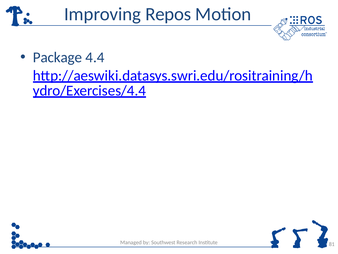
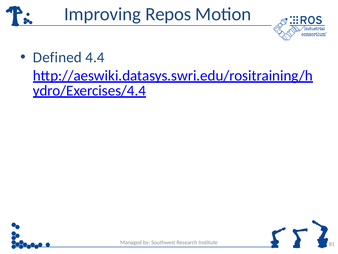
Package: Package -> Defined (57, 57)
